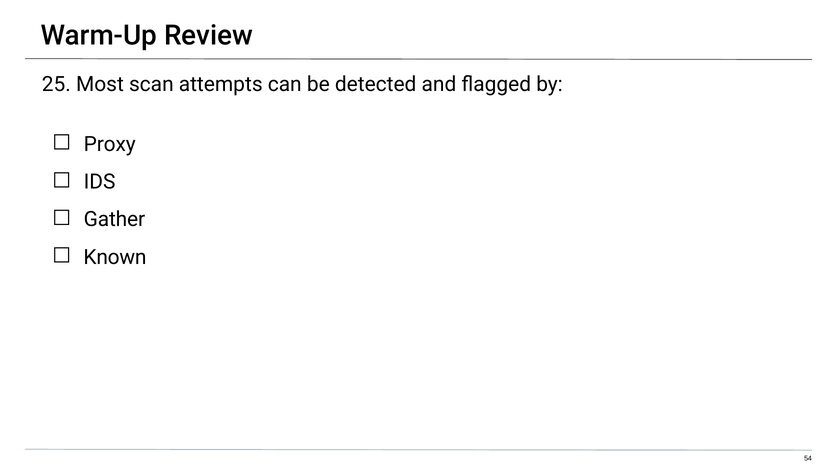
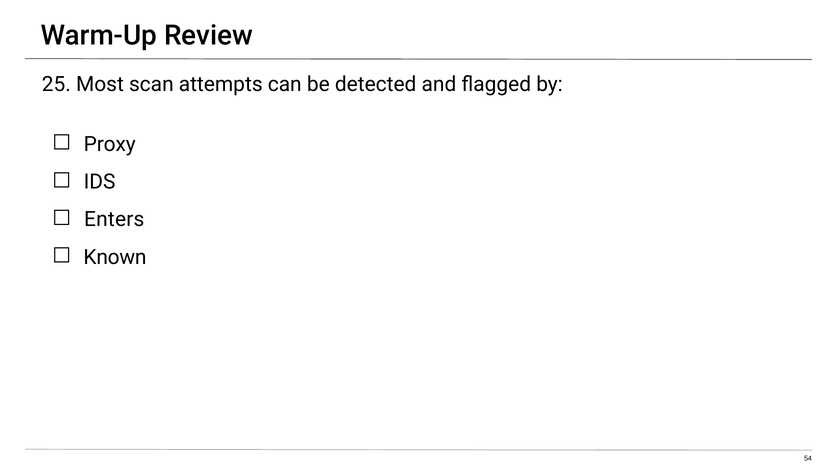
Gather: Gather -> Enters (114, 219)
